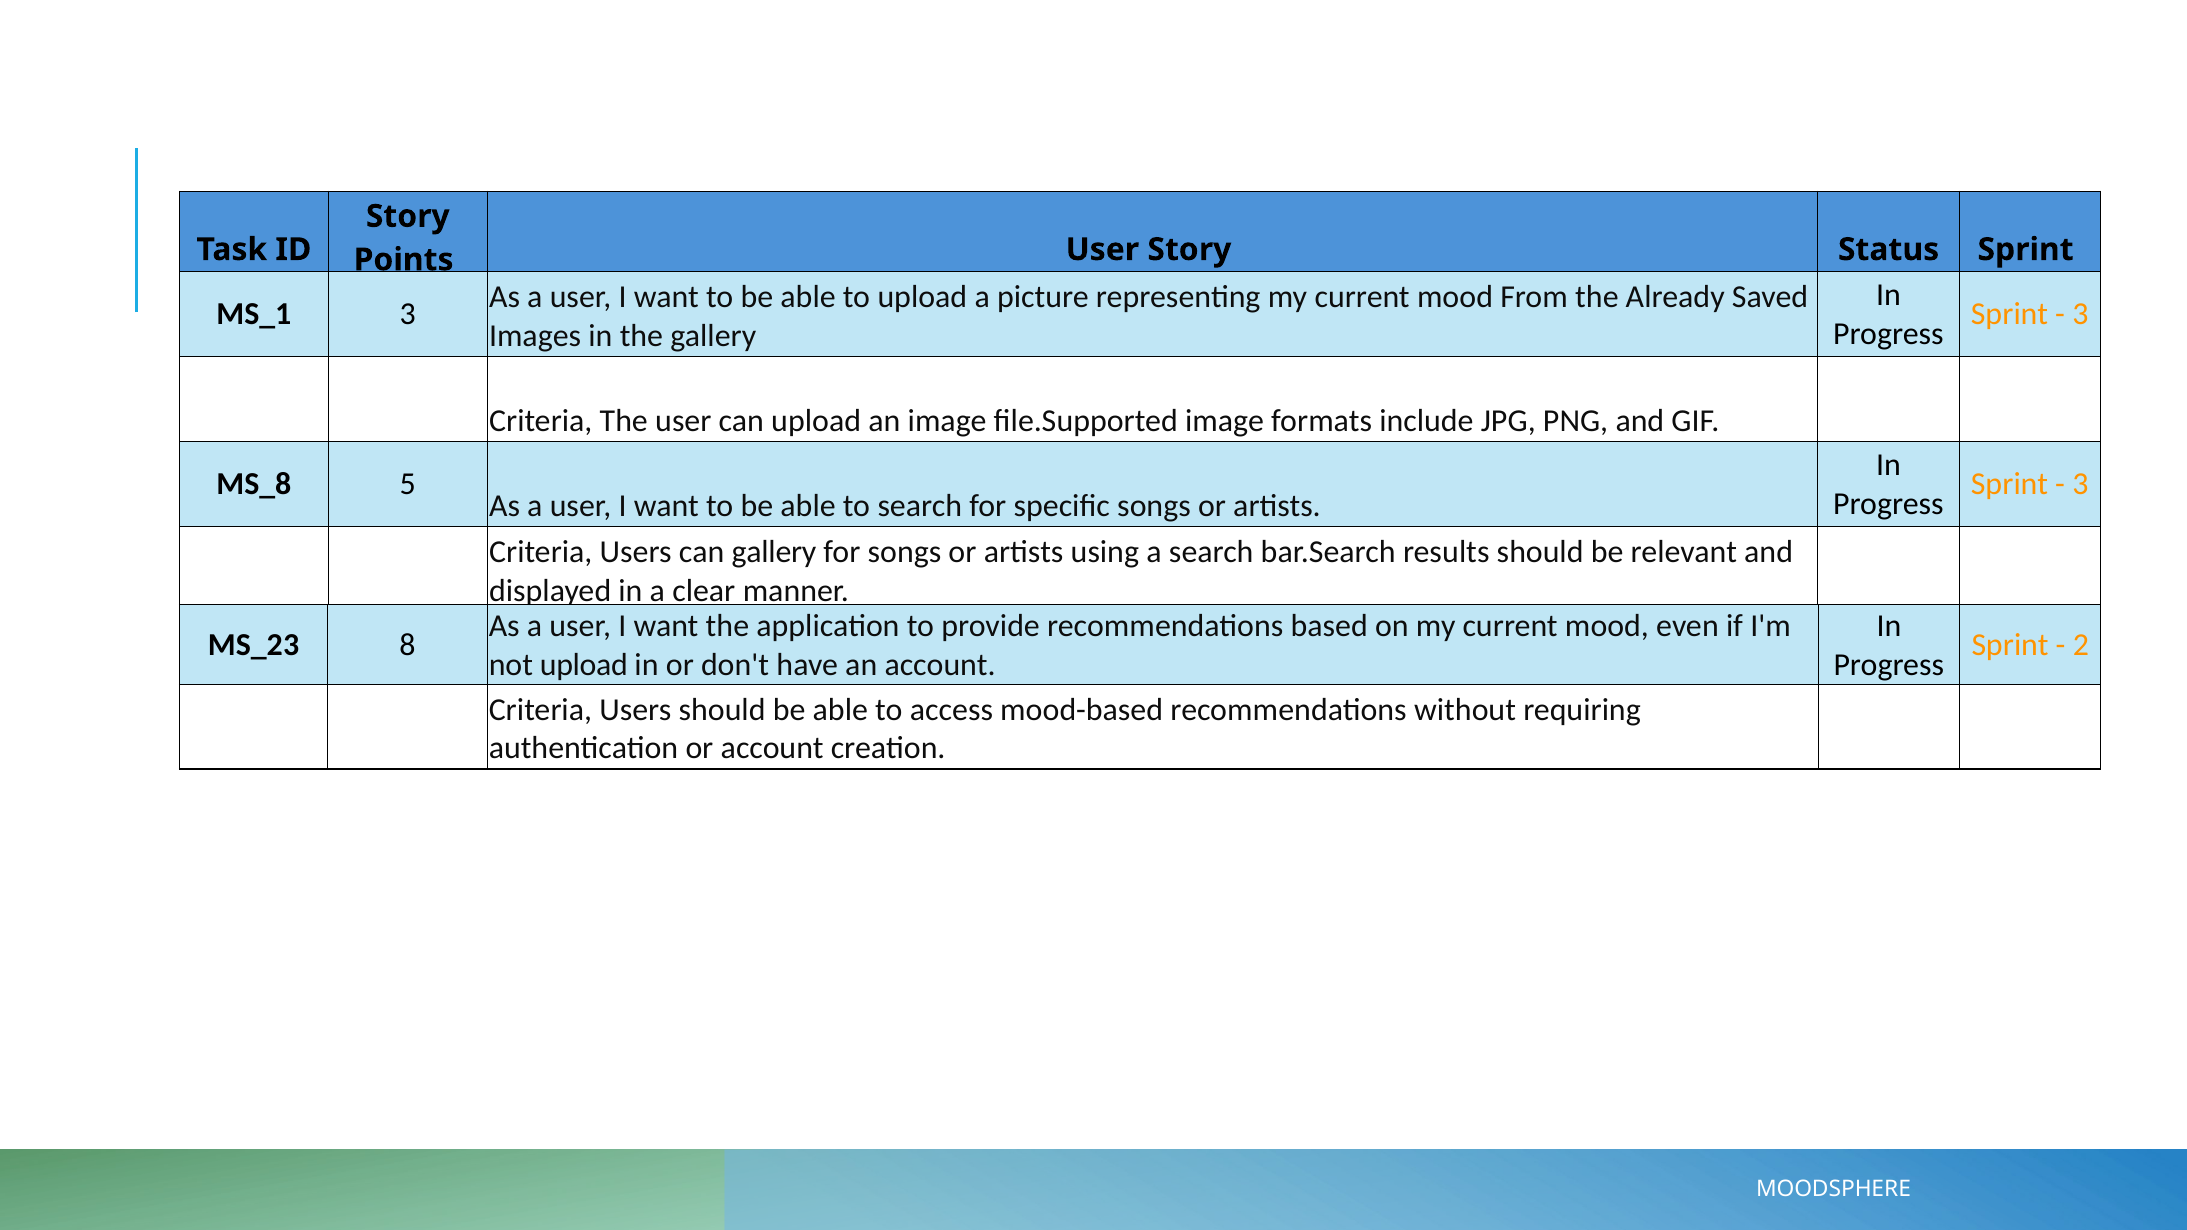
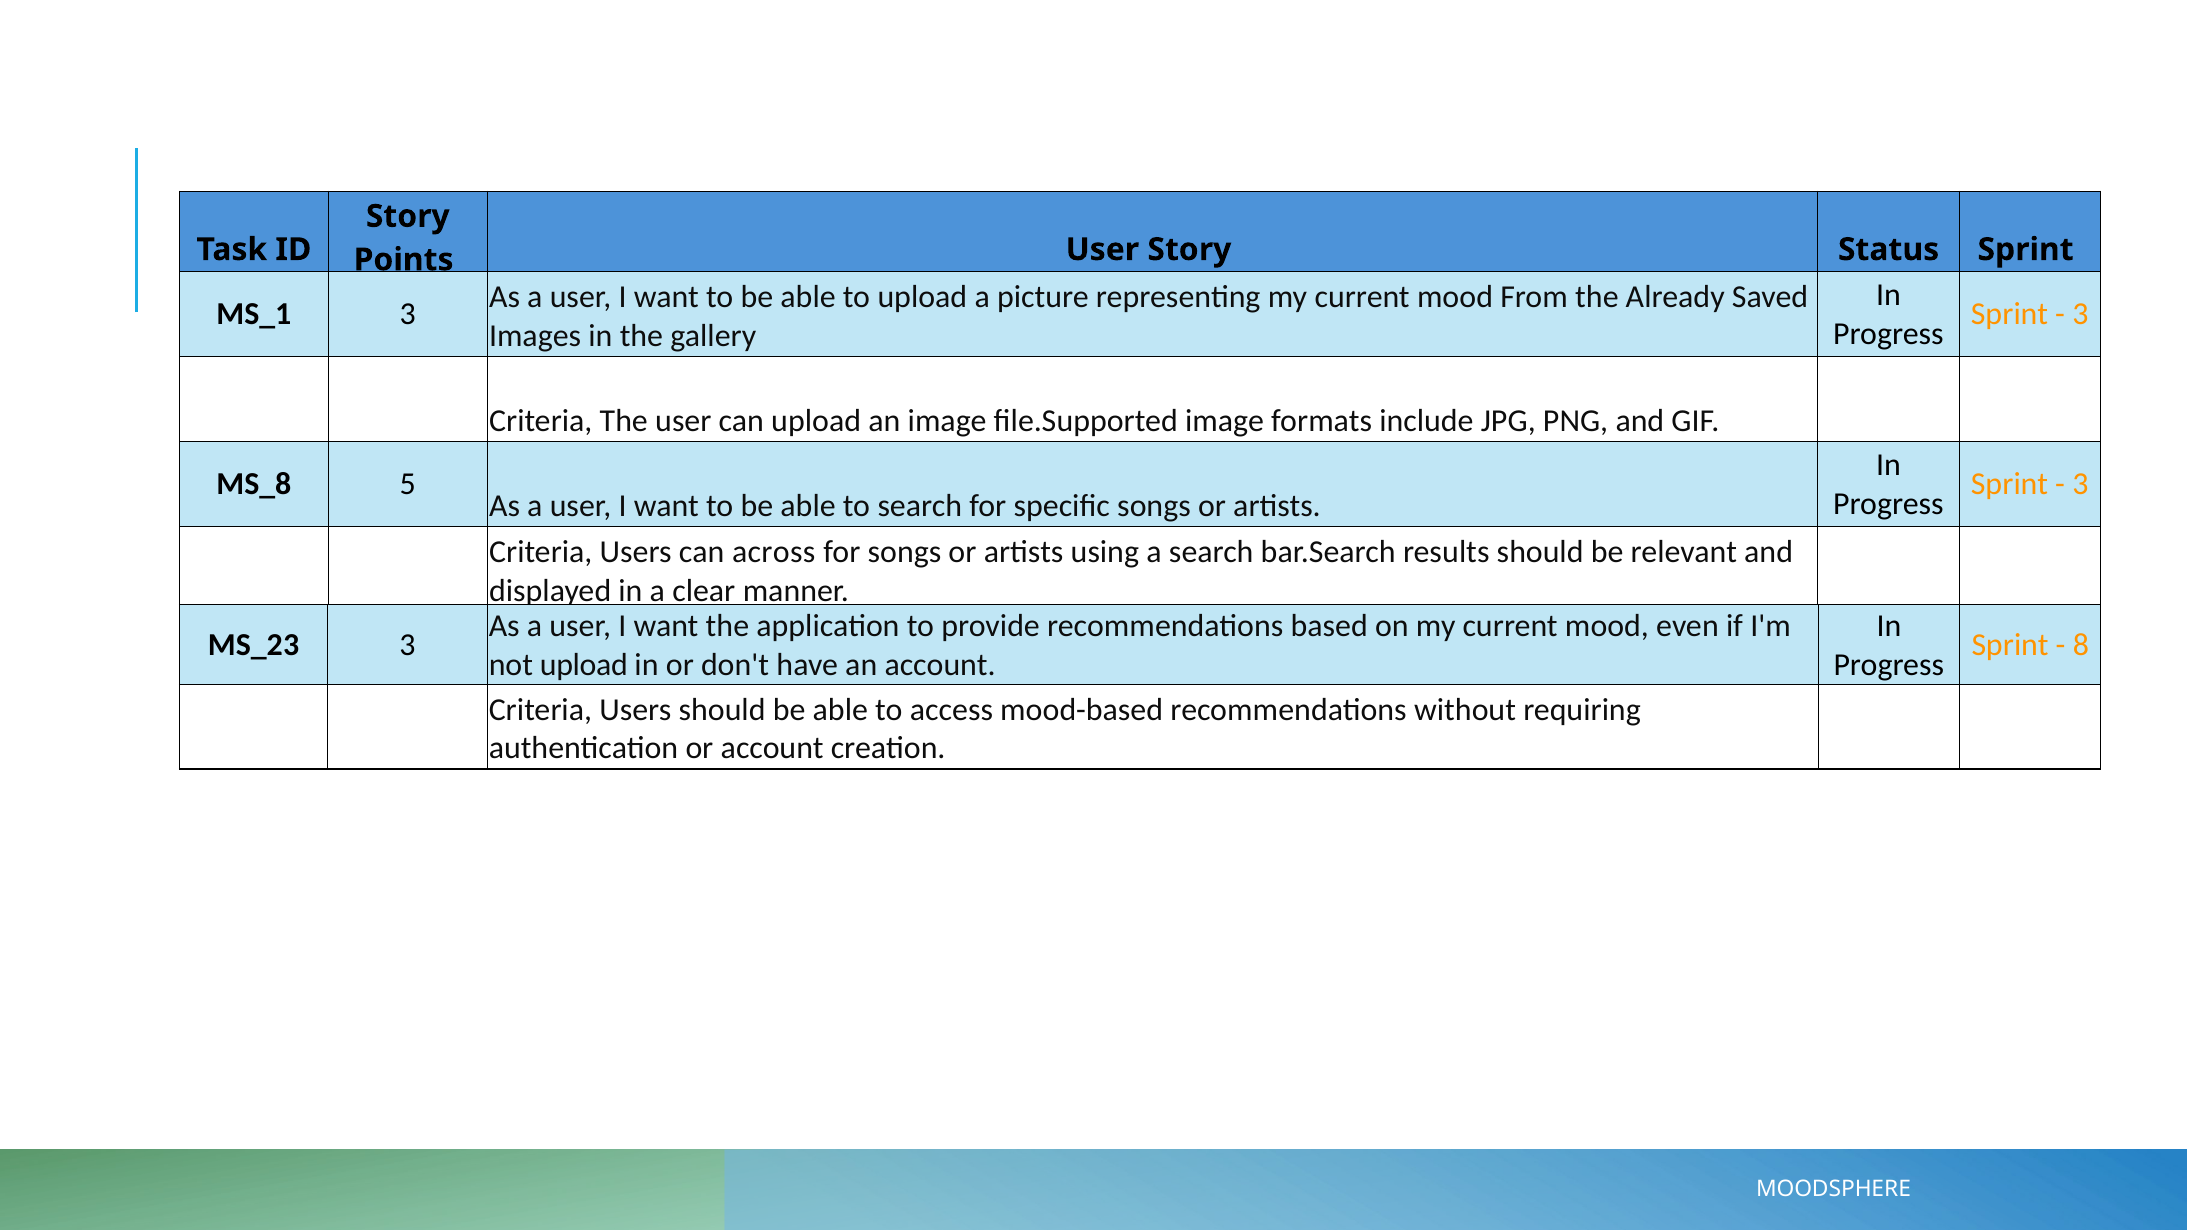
can gallery: gallery -> across (774, 552)
8: 8 -> 3 (407, 645)
2: 2 -> 8 (2081, 645)
